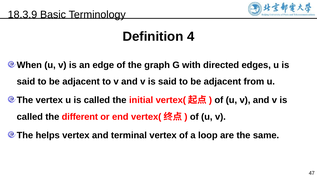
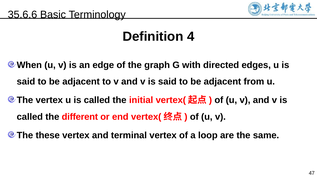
18.3.9: 18.3.9 -> 35.6.6 (22, 15)
helps: helps -> these (48, 135)
